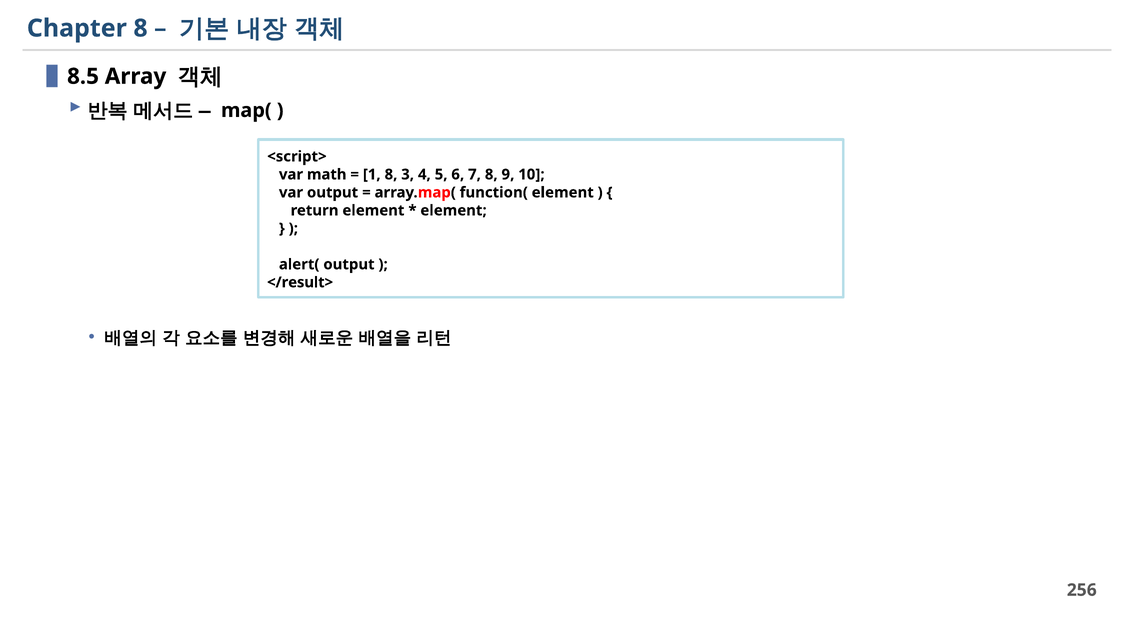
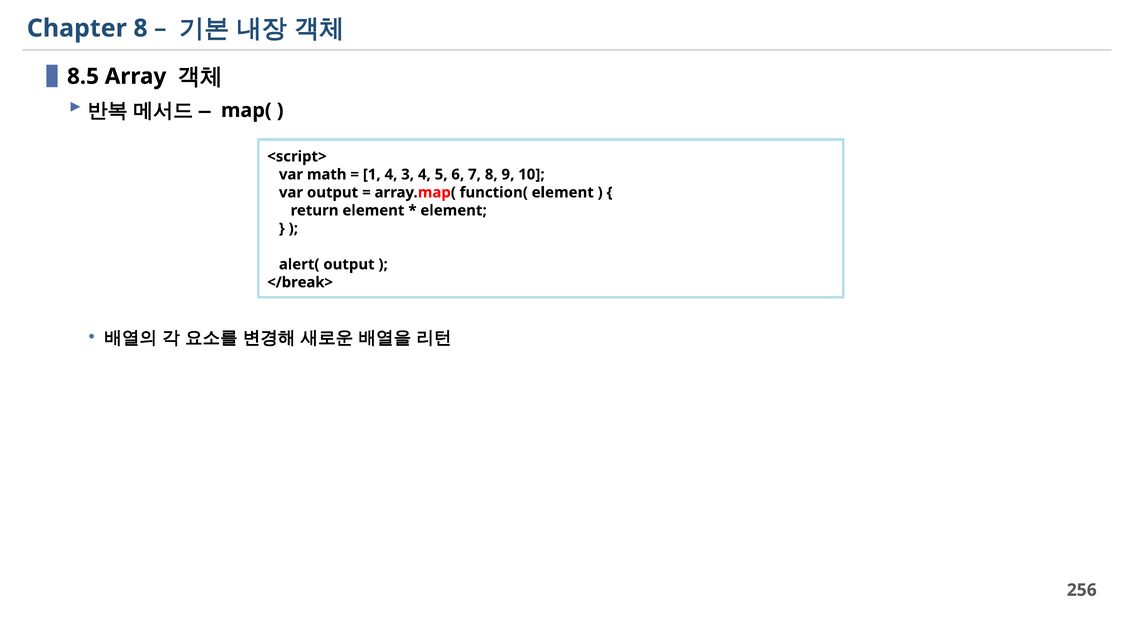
1 8: 8 -> 4 (391, 175)
</result>: </result> -> </break> (300, 282)
